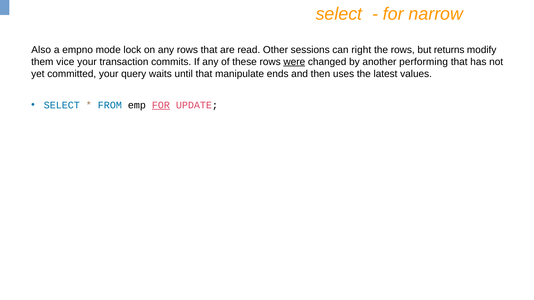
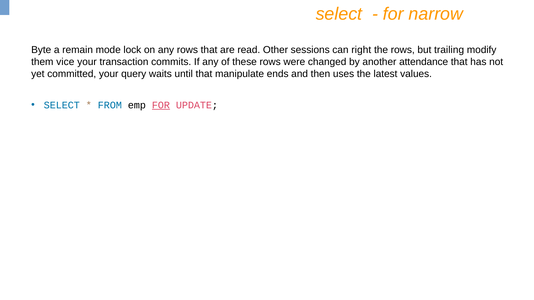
Also: Also -> Byte (41, 50)
empno: empno -> remain (78, 50)
returns: returns -> trailing (449, 50)
were underline: present -> none (294, 62)
performing: performing -> attendance (424, 62)
